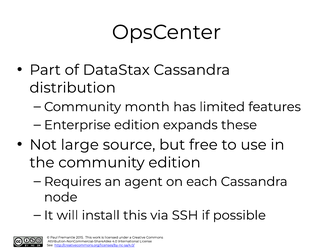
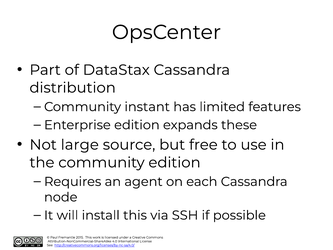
month: month -> instant (147, 107)
